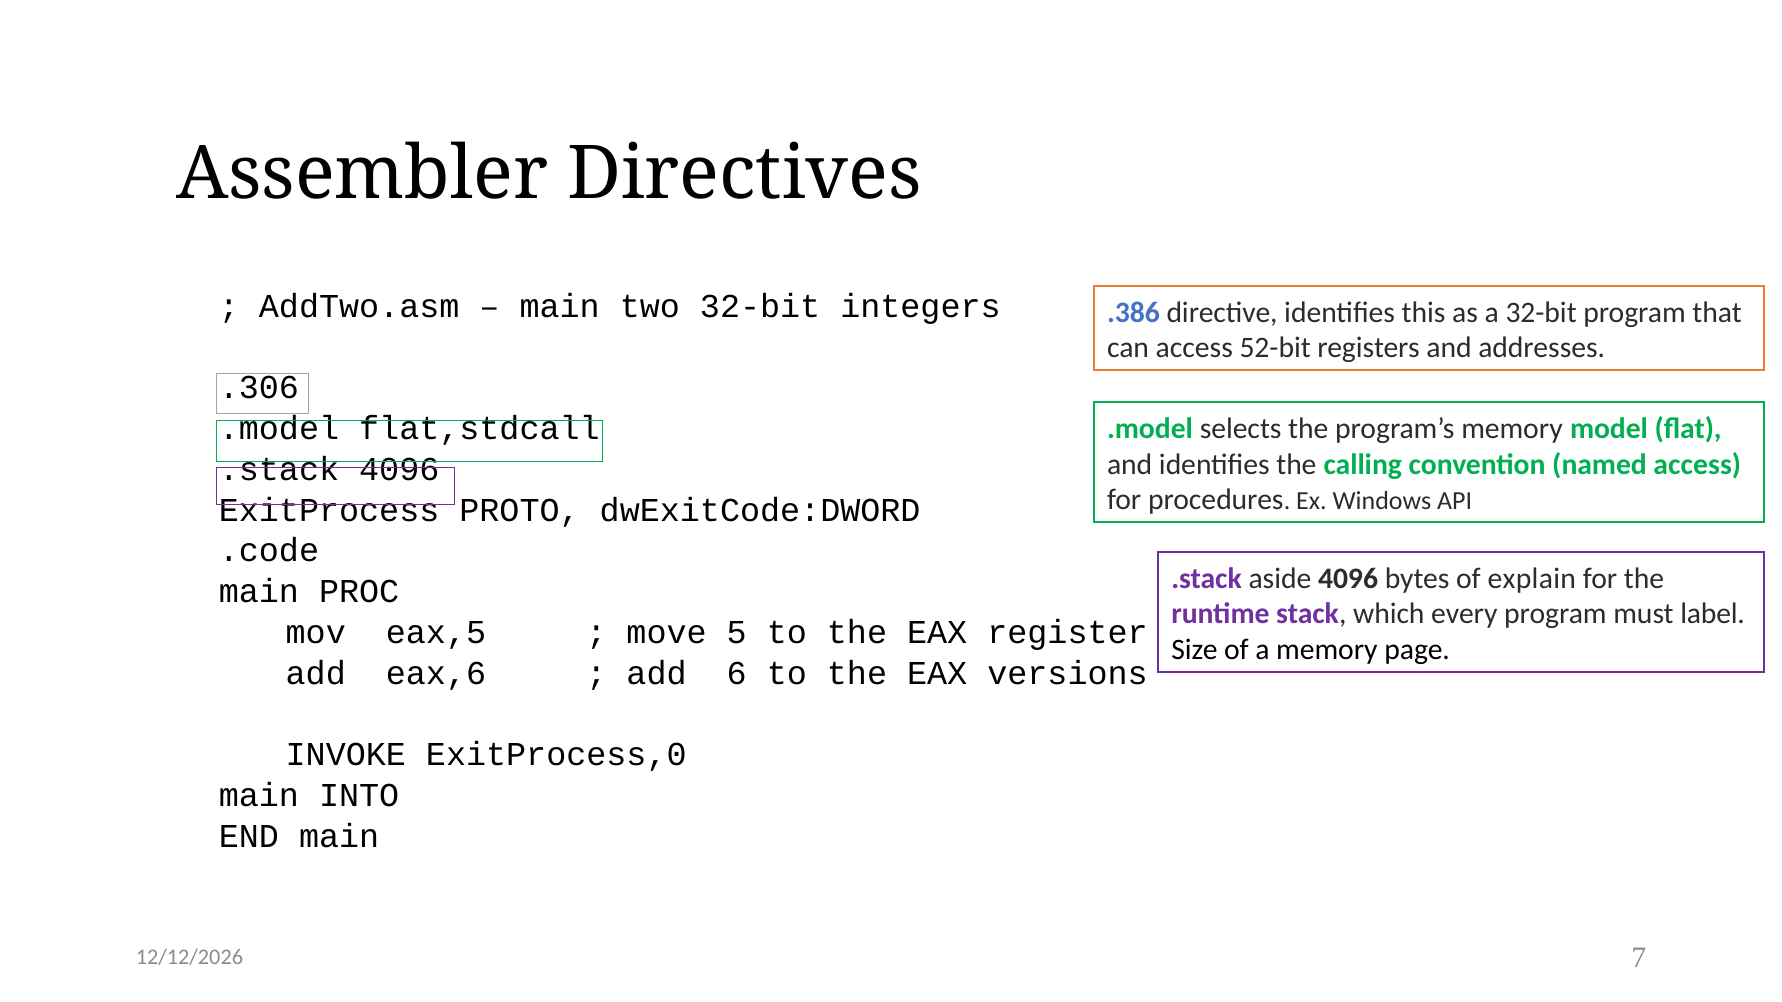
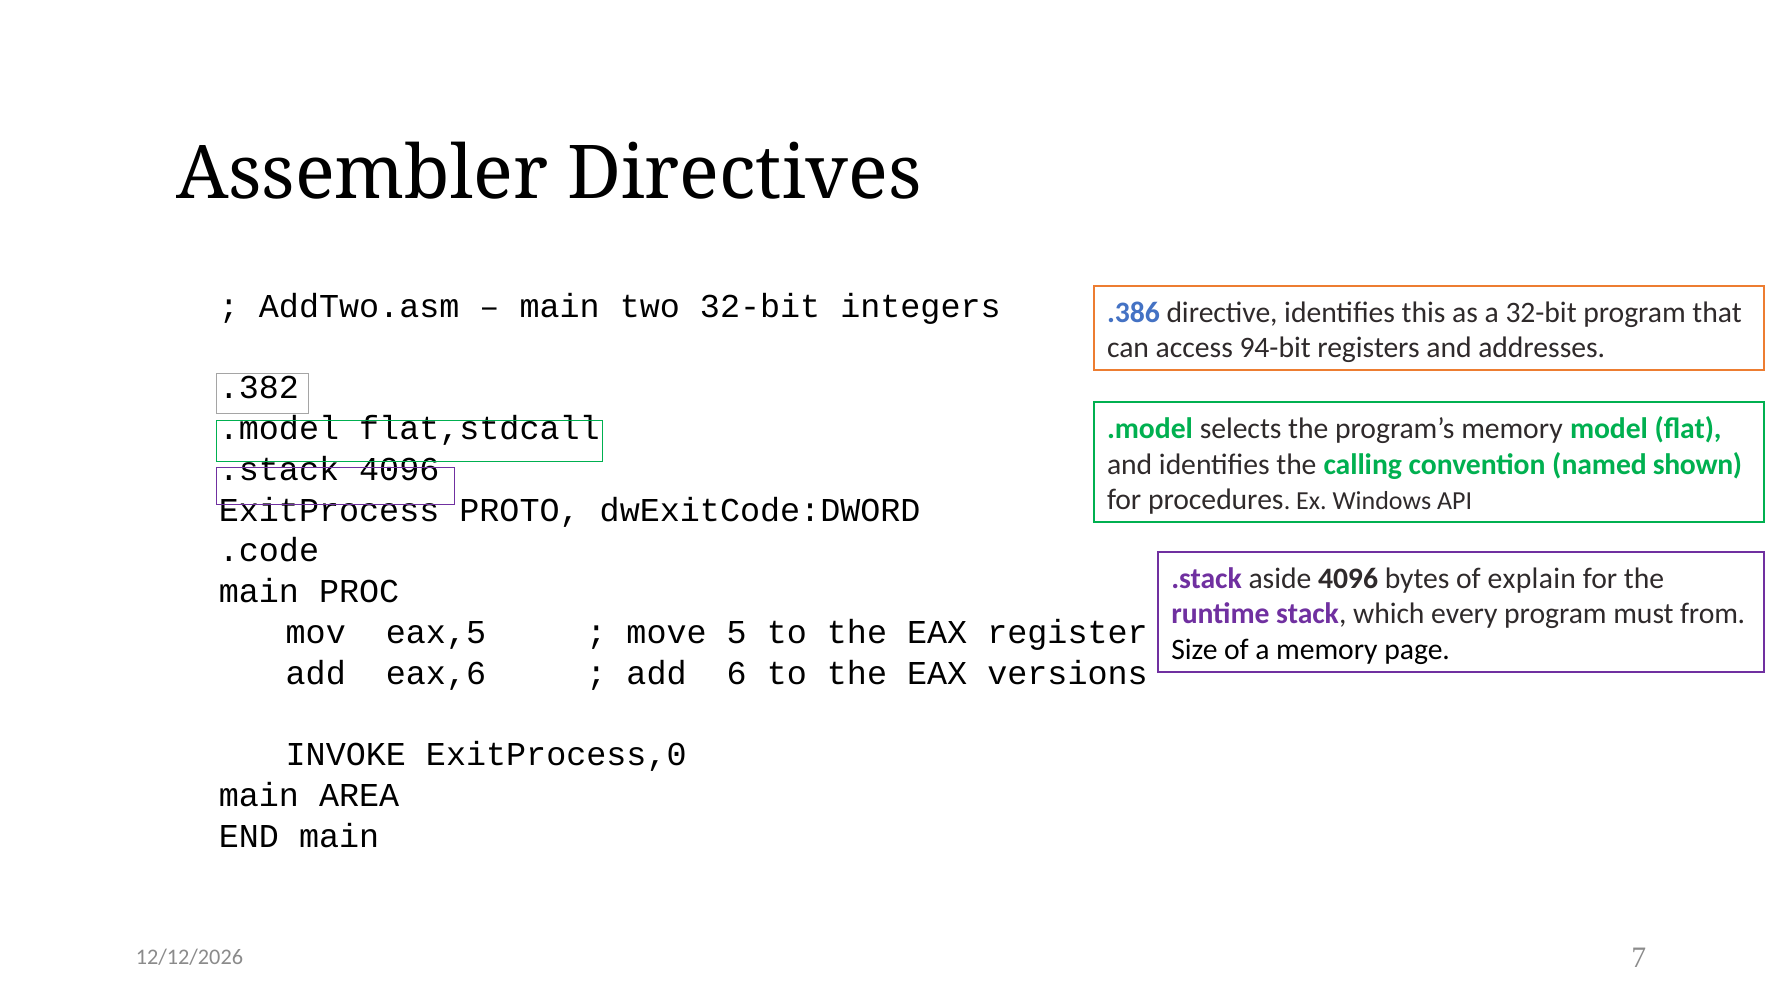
52-bit: 52-bit -> 94-bit (1275, 348)
.306: .306 -> .382 (259, 388)
named access: access -> shown (1698, 464)
label: label -> from (1713, 614)
INTO: INTO -> AREA (359, 796)
